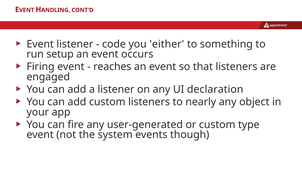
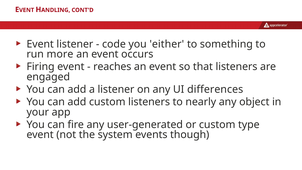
setup: setup -> more (60, 54)
declaration: declaration -> differences (215, 89)
